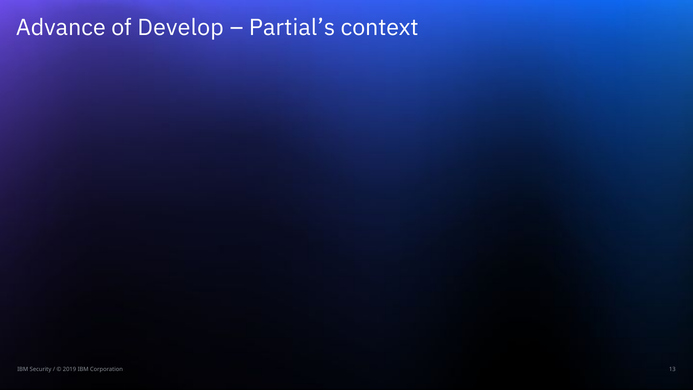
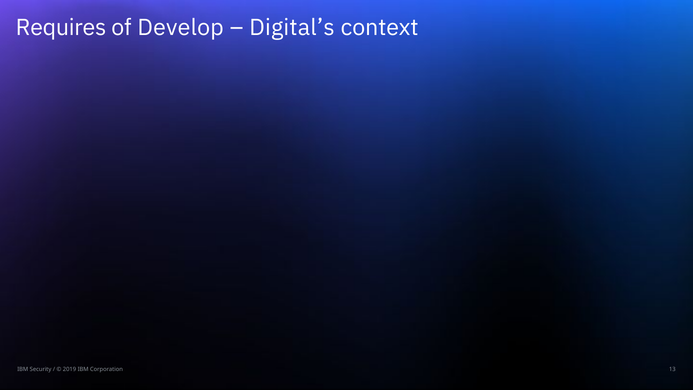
Advance: Advance -> Requires (61, 28)
Partial’s: Partial’s -> Digital’s (292, 28)
